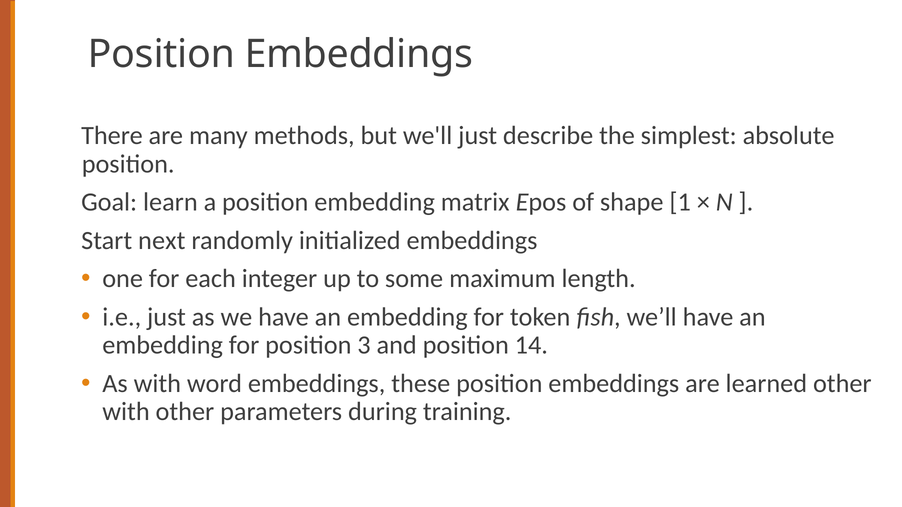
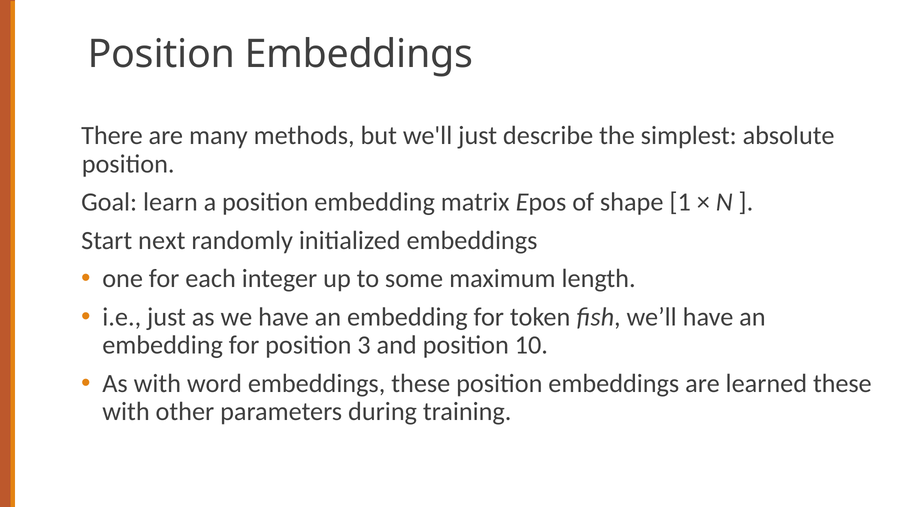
14: 14 -> 10 (531, 345)
learned other: other -> these (842, 384)
